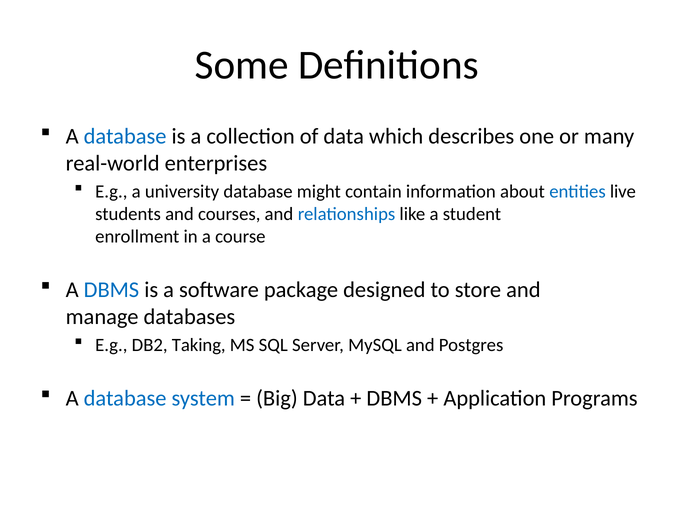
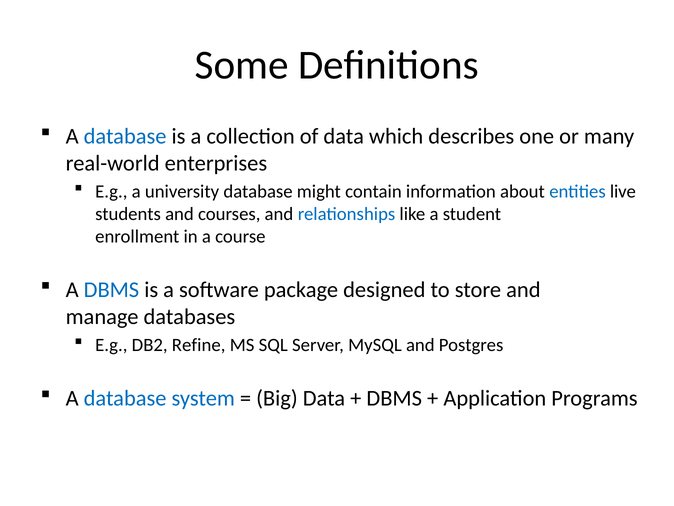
Taking: Taking -> Refine (199, 345)
